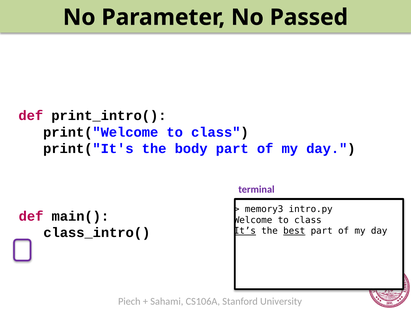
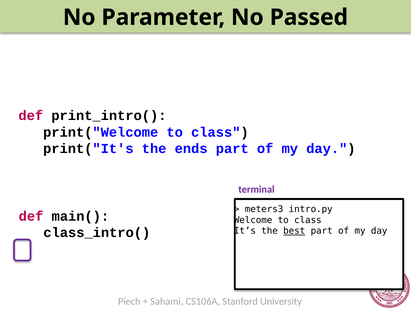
body: body -> ends (191, 148)
memory3: memory3 -> meters3 (264, 209)
It’s underline: present -> none (245, 230)
